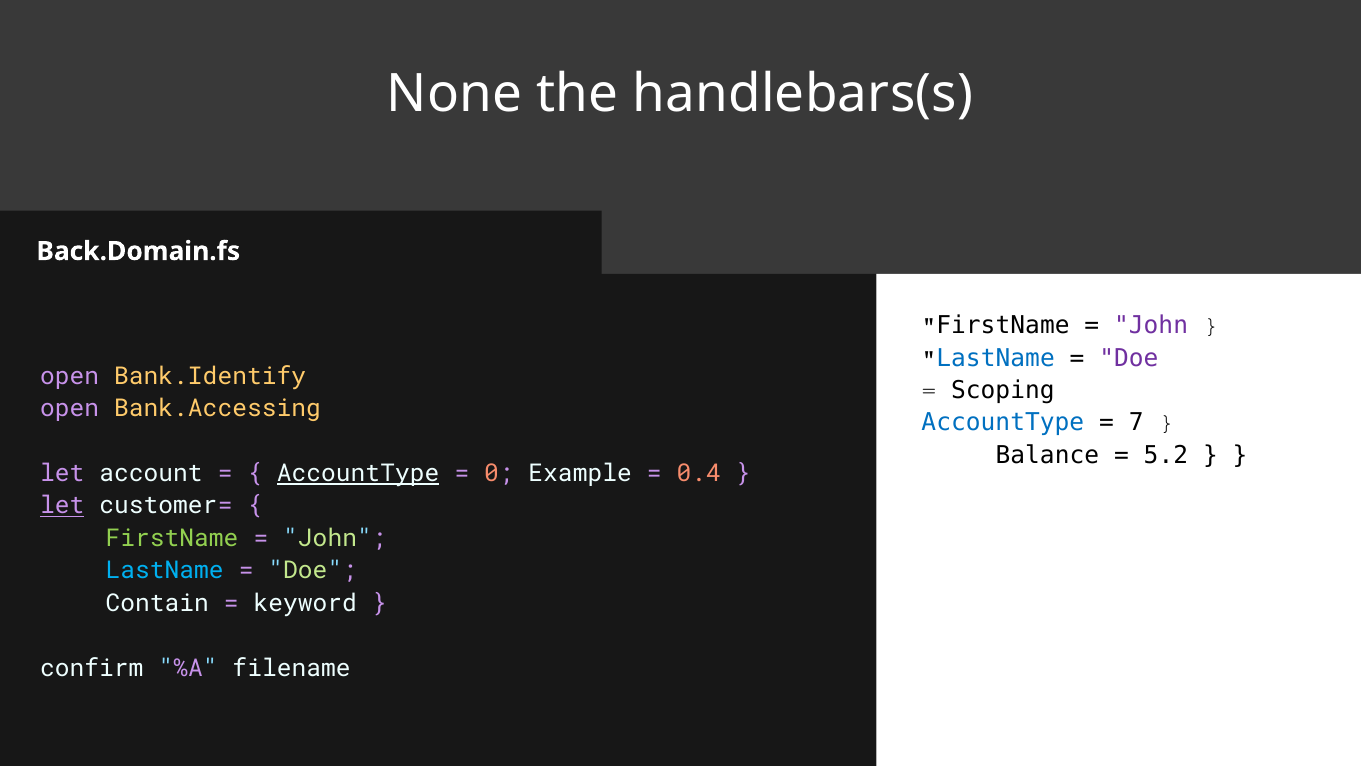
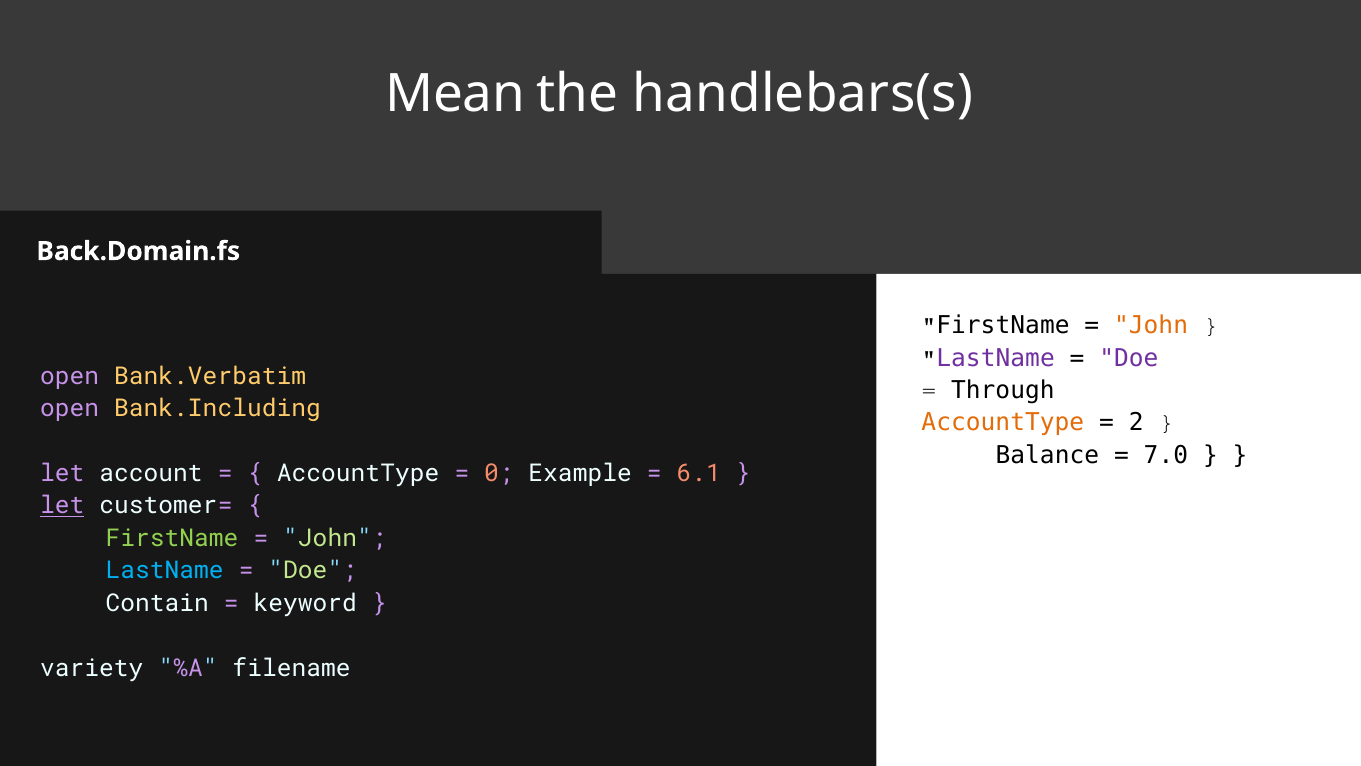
None: None -> Mean (455, 94)
John colour: purple -> orange (1151, 325)
LastName colour: blue -> purple (996, 358)
Bank.Identify: Bank.Identify -> Bank.Verbatim (210, 376)
Scoping: Scoping -> Through (1003, 390)
Bank.Accessing: Bank.Accessing -> Bank.Including (217, 408)
AccountType colour: blue -> orange (1003, 423)
7: 7 -> 2 (1136, 423)
5.2: 5.2 -> 7.0 (1166, 455)
AccountType underline: present -> none (358, 473)
0.4: 0.4 -> 6.1 (699, 473)
confirm: confirm -> variety (92, 668)
